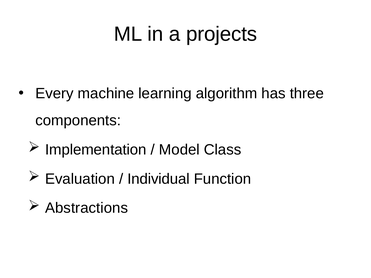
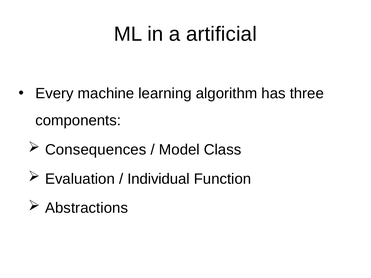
projects: projects -> artificial (221, 34)
Implementation: Implementation -> Consequences (96, 150)
